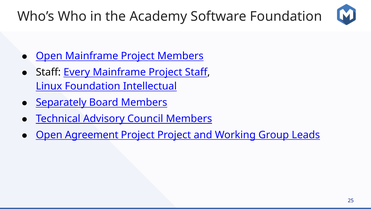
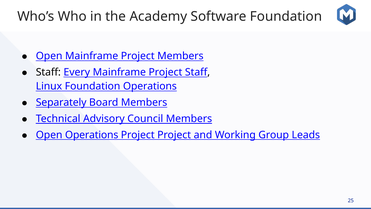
Foundation Intellectual: Intellectual -> Operations (150, 86)
Open Agreement: Agreement -> Operations (92, 135)
